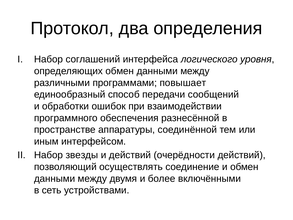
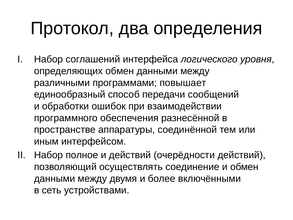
звезды: звезды -> полное (82, 155)
